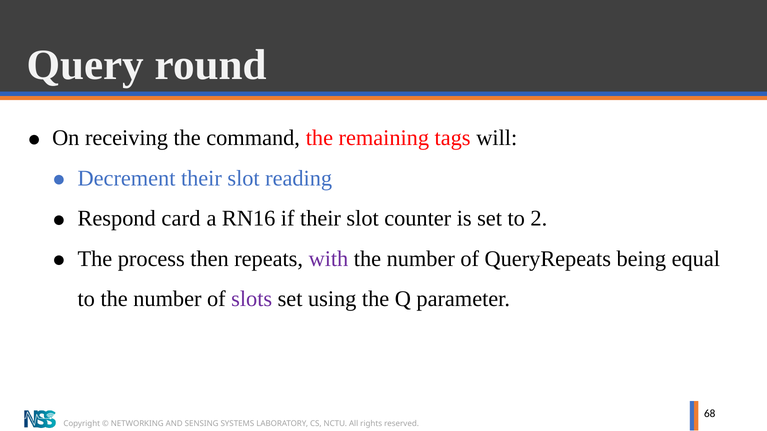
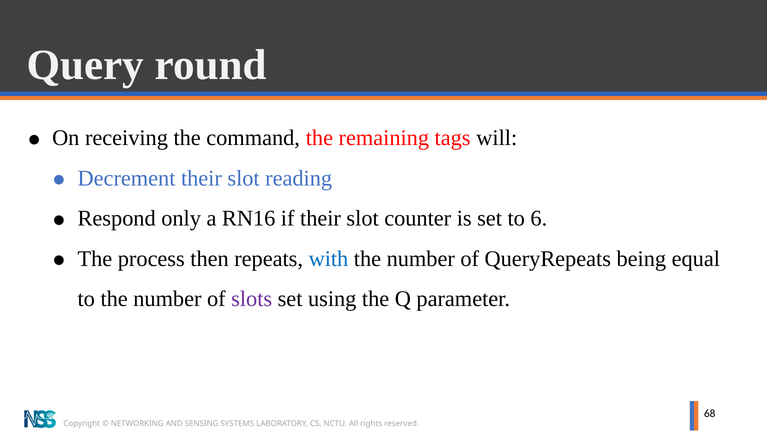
card: card -> only (181, 219)
2: 2 -> 6 (539, 219)
with colour: purple -> blue (328, 259)
